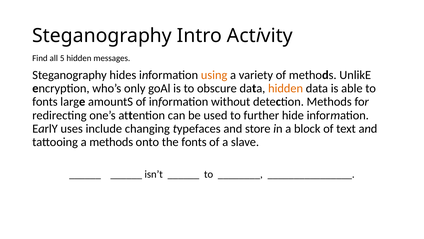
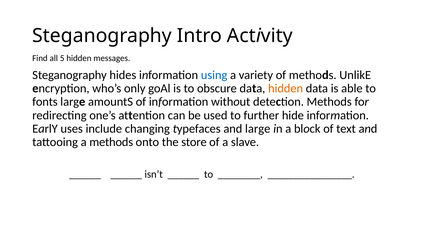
using colour: orange -> blue (214, 75)
and store: store -> large (258, 128)
the fonts: fonts -> store (194, 142)
